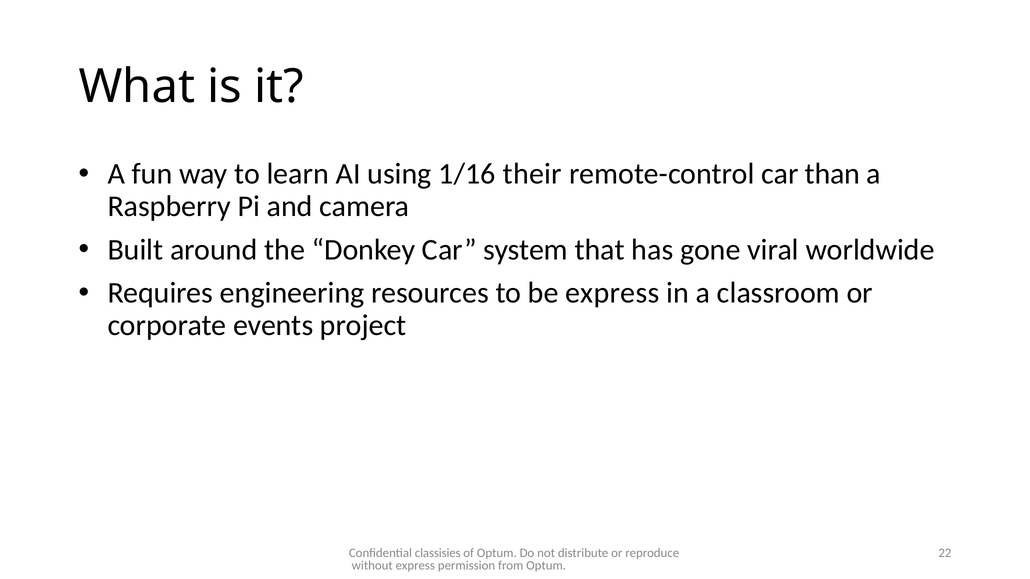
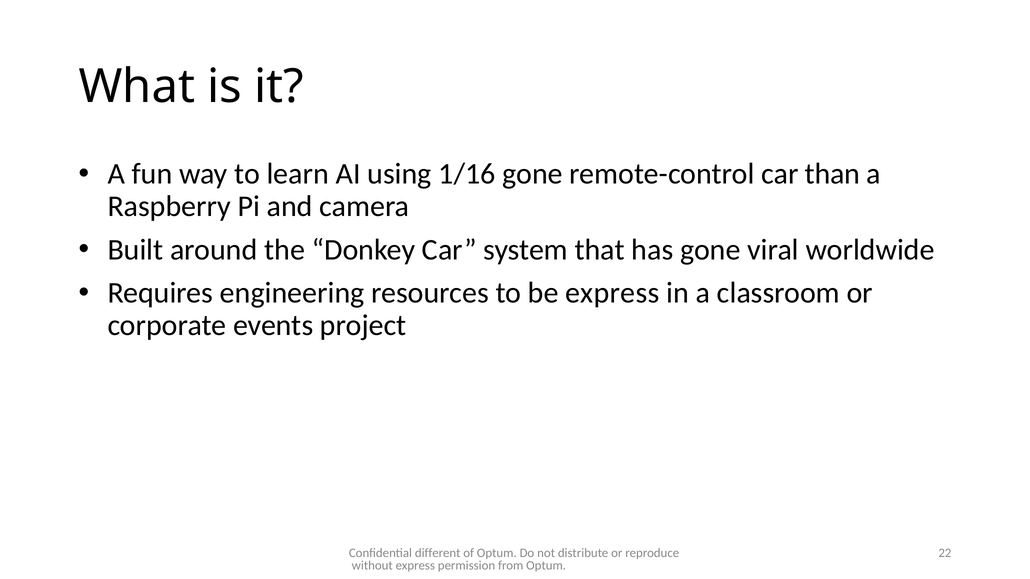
1/16 their: their -> gone (533, 174)
classisies: classisies -> different (438, 553)
